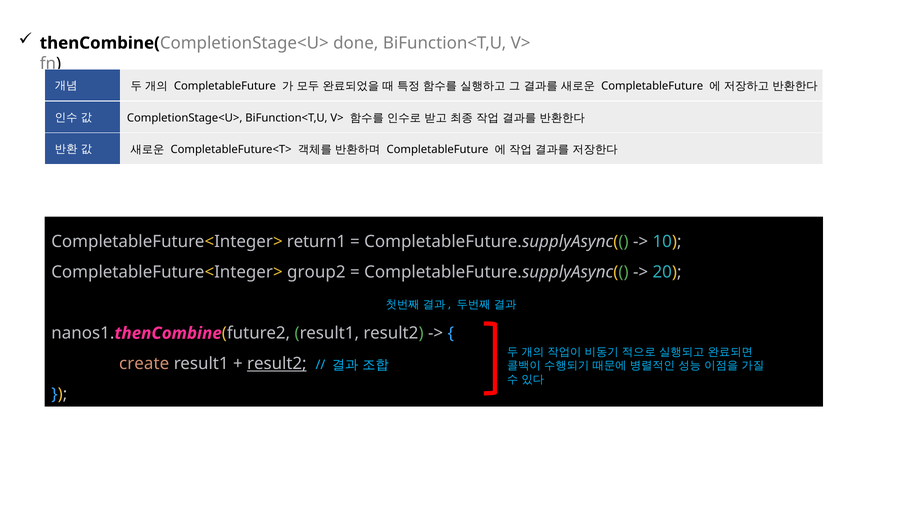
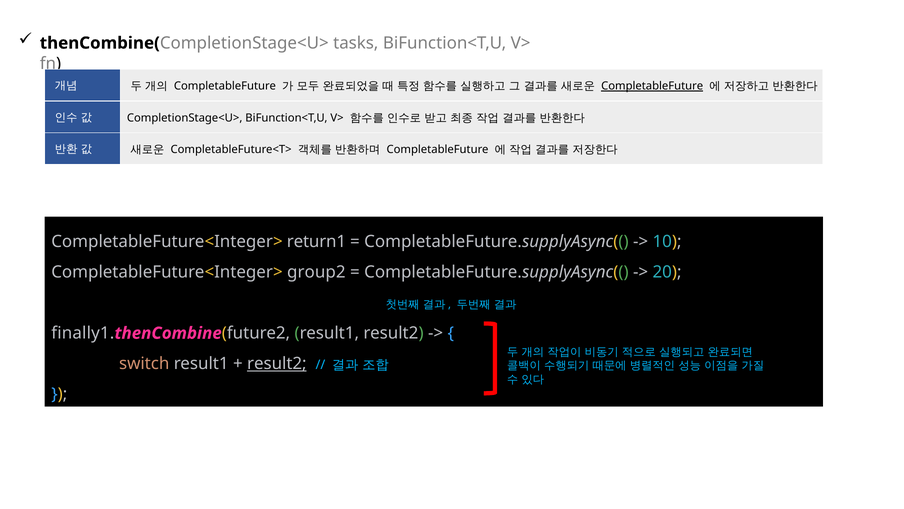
done: done -> tasks (356, 43)
CompletableFuture underline: none -> present (652, 86)
nanos1: nanos1 -> finally1 (83, 333)
create: create -> switch (144, 363)
